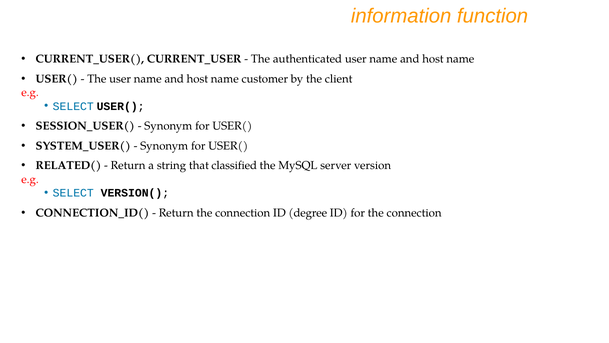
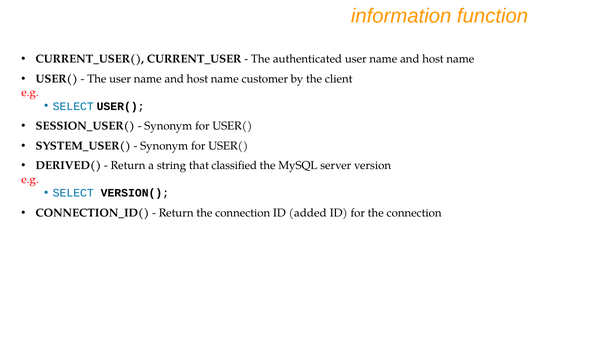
RELATED(: RELATED( -> DERIVED( (68, 165)
degree: degree -> added (308, 213)
